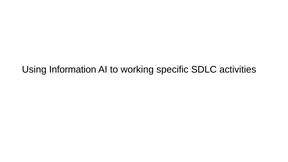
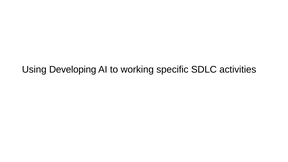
Information: Information -> Developing (73, 70)
